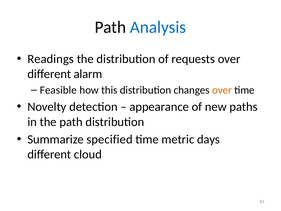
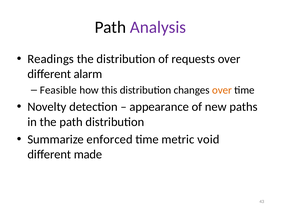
Analysis colour: blue -> purple (158, 27)
specified: specified -> enforced (110, 139)
days: days -> void (208, 139)
cloud: cloud -> made (88, 154)
